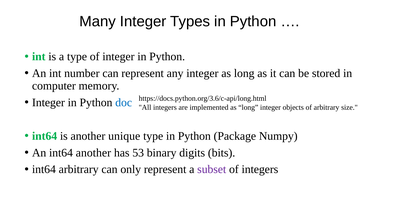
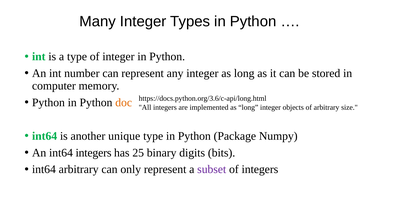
Integer: Integer -> Python (48, 103)
doc colour: blue -> orange (124, 103)
int64 another: another -> integers (94, 153)
53: 53 -> 25 (138, 153)
